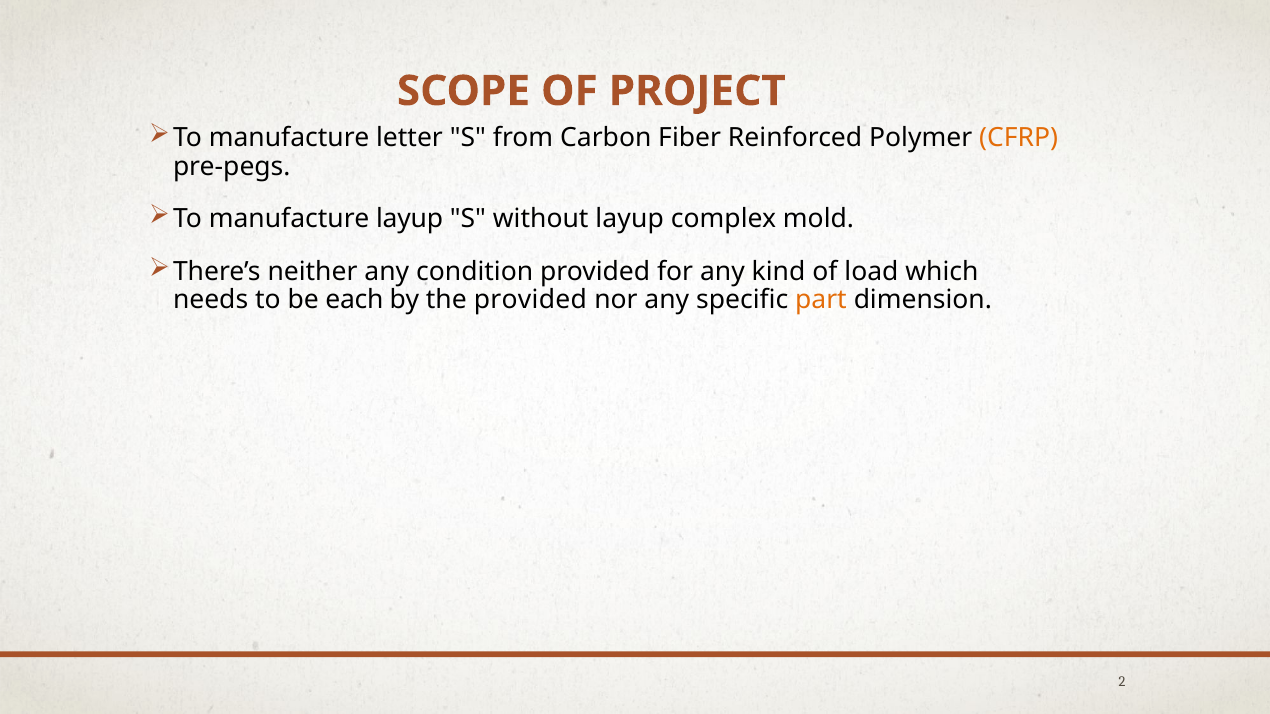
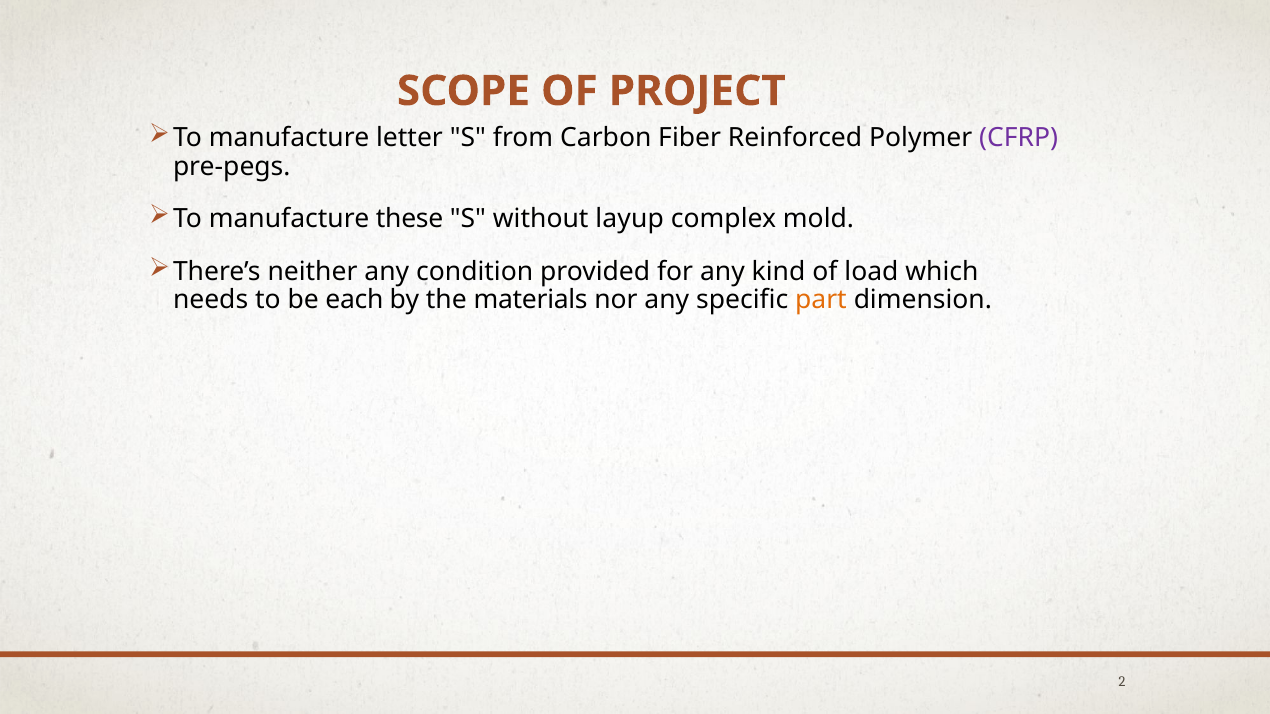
CFRP colour: orange -> purple (1019, 138)
manufacture layup: layup -> these (410, 219)
the provided: provided -> materials (531, 300)
